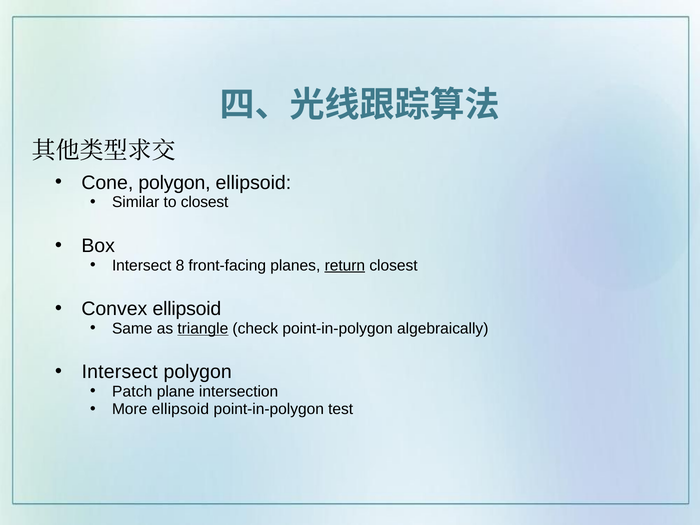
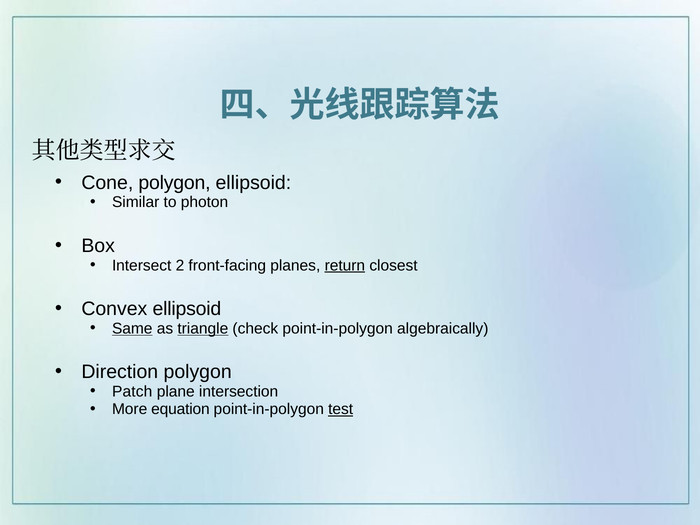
to closest: closest -> photon (205, 202)
8: 8 -> 2 (180, 265)
Same underline: none -> present (132, 329)
Intersect: Intersect -> Direction (120, 372)
More ellipsoid: ellipsoid -> equation (180, 409)
test underline: none -> present (341, 409)
